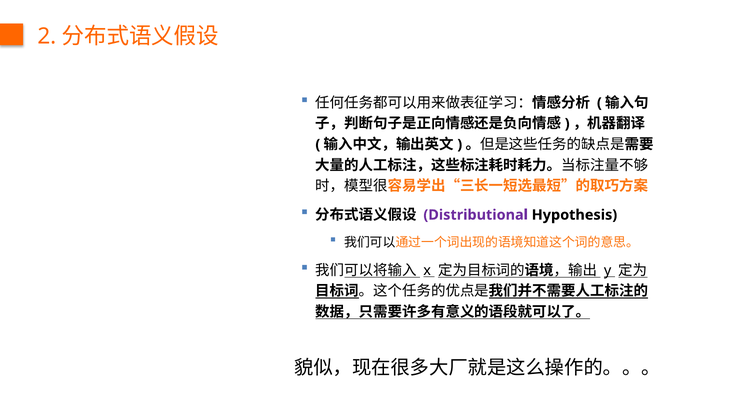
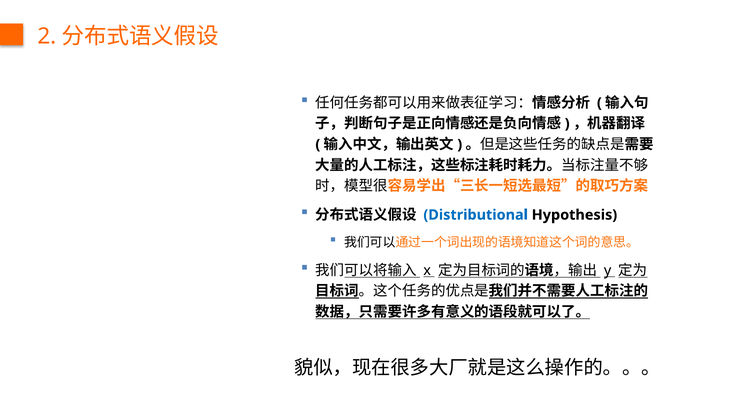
Distributional colour: purple -> blue (476, 215)
